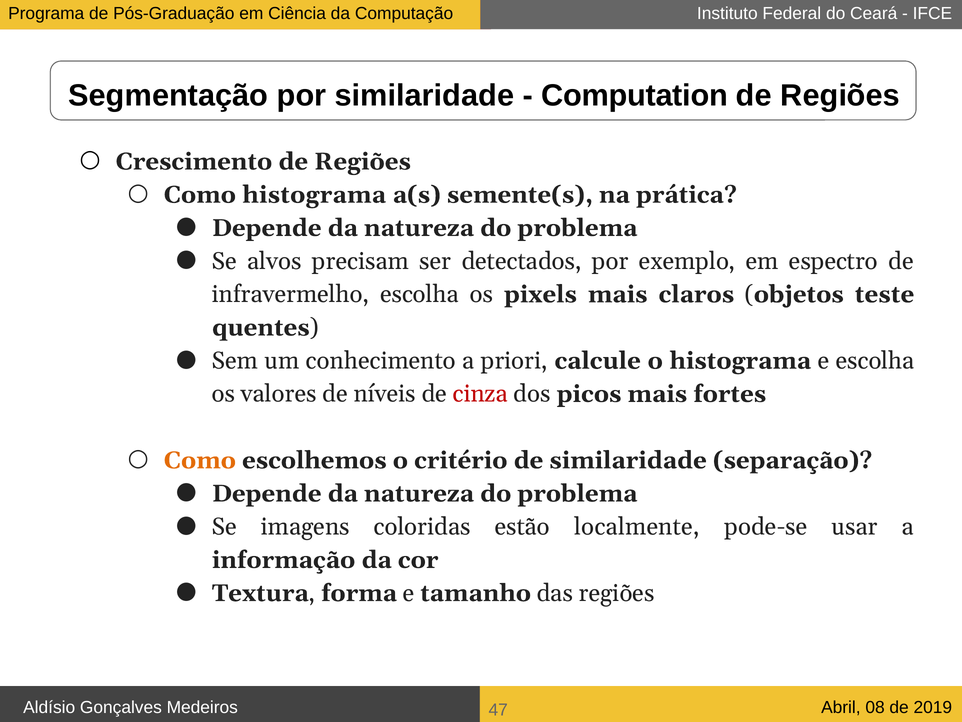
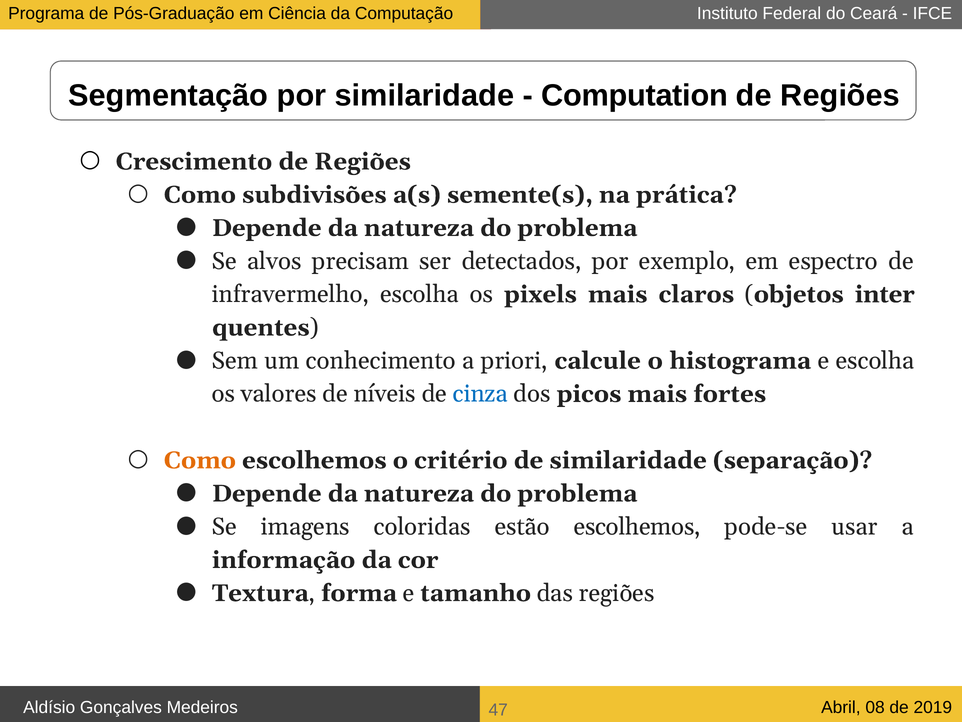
Como histograma: histograma -> subdivisões (314, 195)
teste: teste -> inter (885, 294)
cinza colour: red -> blue (480, 394)
estão localmente: localmente -> escolhemos (637, 526)
